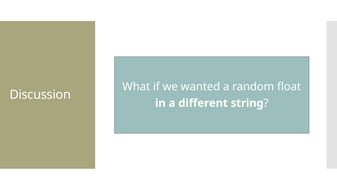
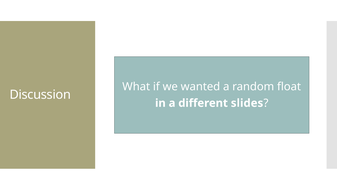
string: string -> slides (247, 103)
